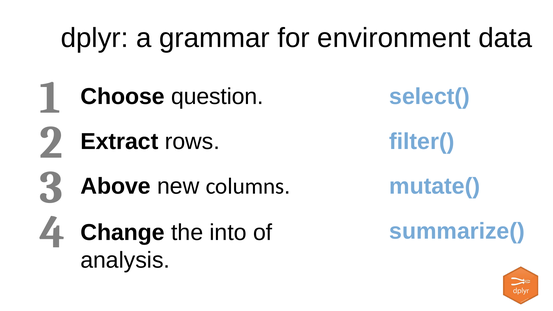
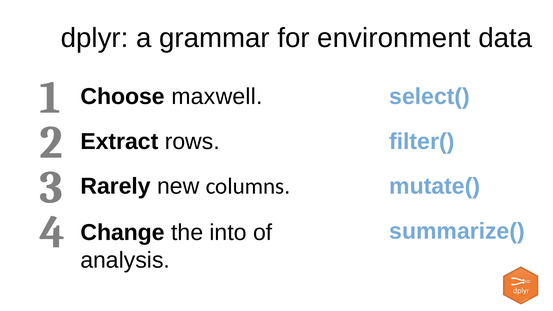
question: question -> maxwell (217, 97)
Above: Above -> Rarely (116, 186)
